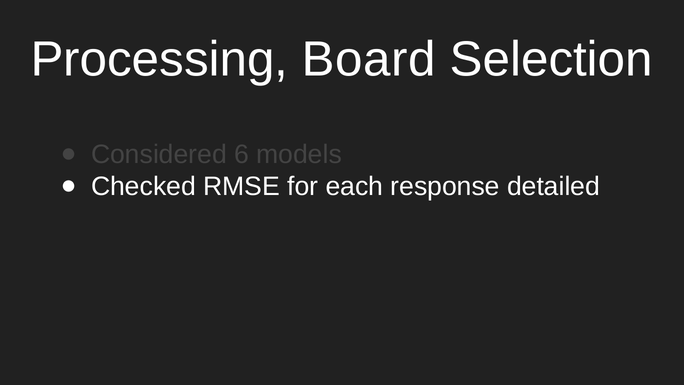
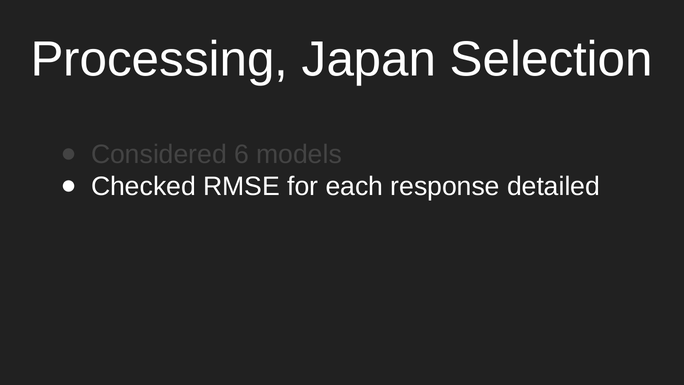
Board: Board -> Japan (369, 60)
